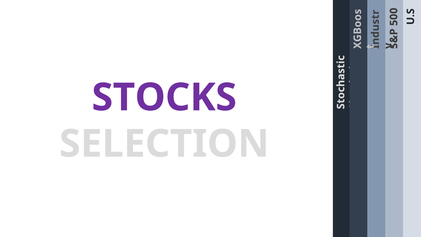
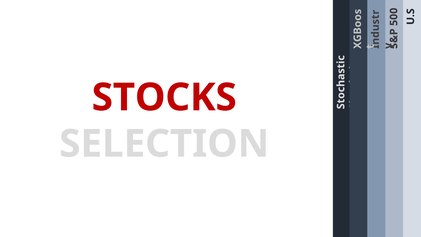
STOCKS colour: purple -> red (164, 97)
